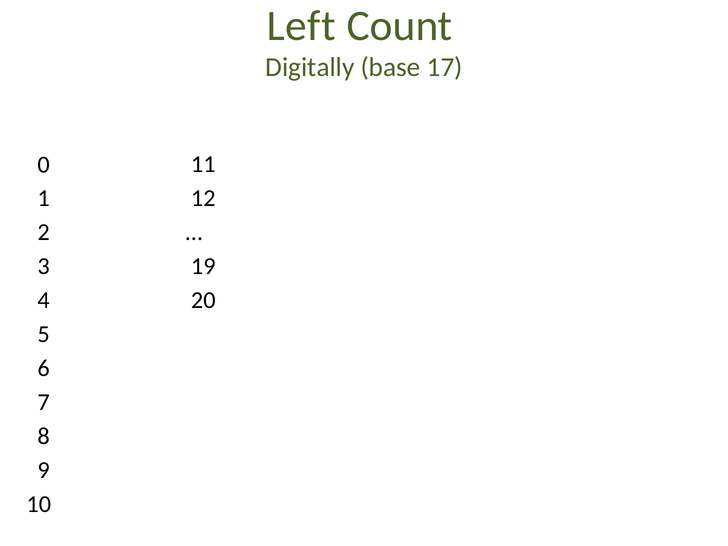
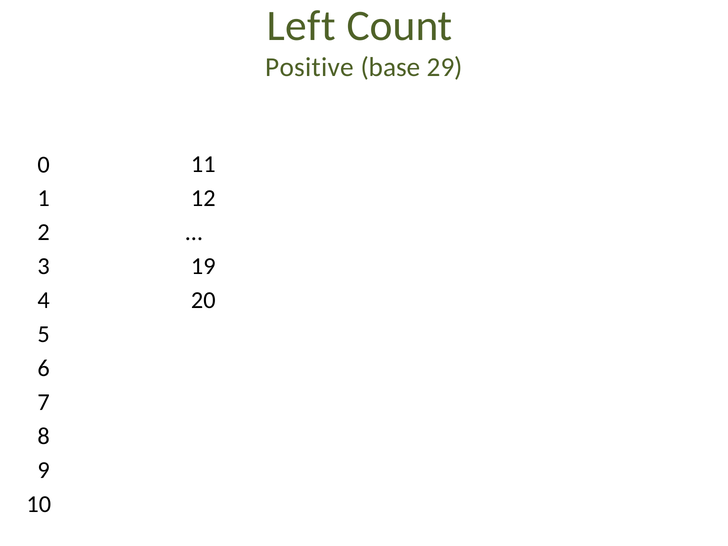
Digitally: Digitally -> Positive (310, 67)
17: 17 -> 29 (445, 67)
